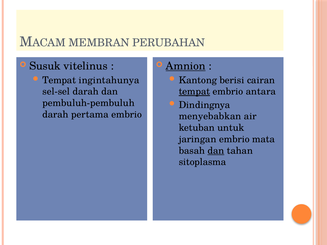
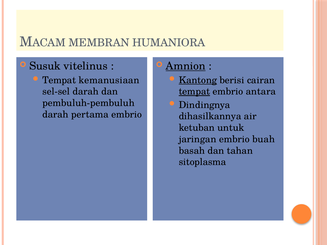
PERUBAHAN: PERUBAHAN -> HUMANIORA (169, 43)
ingintahunya: ingintahunya -> kemanusiaan (109, 80)
Kantong underline: none -> present (198, 80)
menyebabkan: menyebabkan -> dihasilkannya (210, 116)
mata: mata -> buah (264, 139)
dan underline: present -> none (216, 151)
